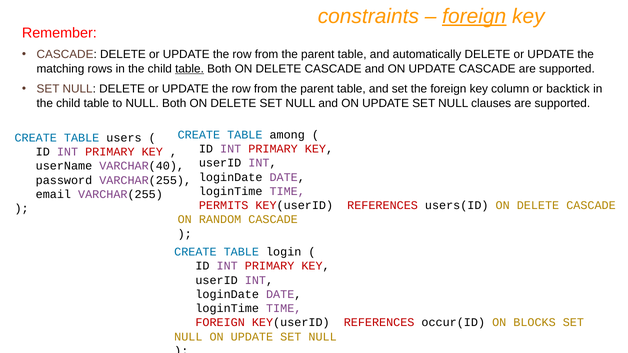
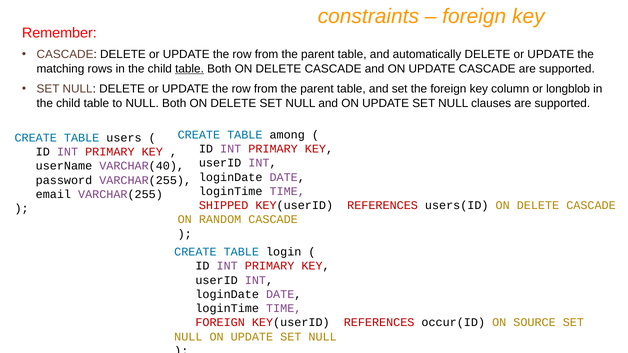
foreign underline: present -> none (474, 16)
backtick: backtick -> longblob (568, 89)
PERMITS: PERMITS -> SHIPPED (224, 206)
BLOCKS: BLOCKS -> SOURCE (535, 323)
